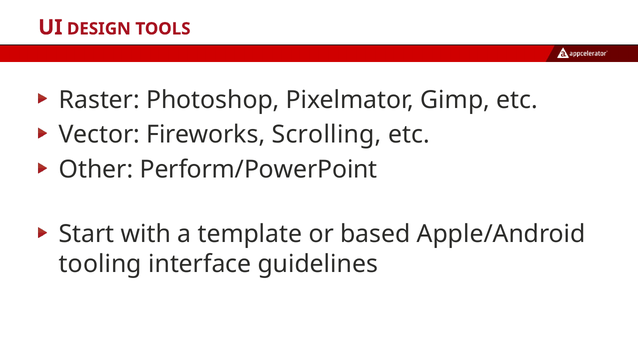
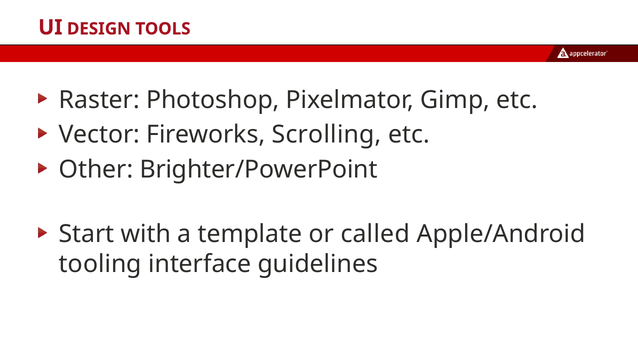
Perform/PowerPoint: Perform/PowerPoint -> Brighter/PowerPoint (259, 170)
based: based -> called (375, 234)
